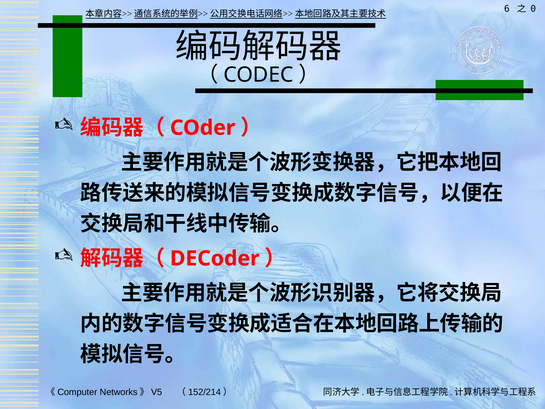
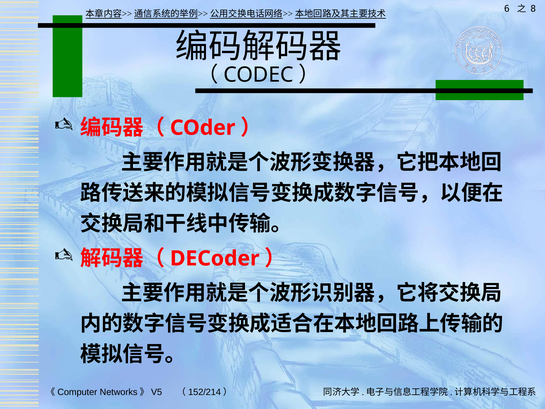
0: 0 -> 8 (533, 9)
